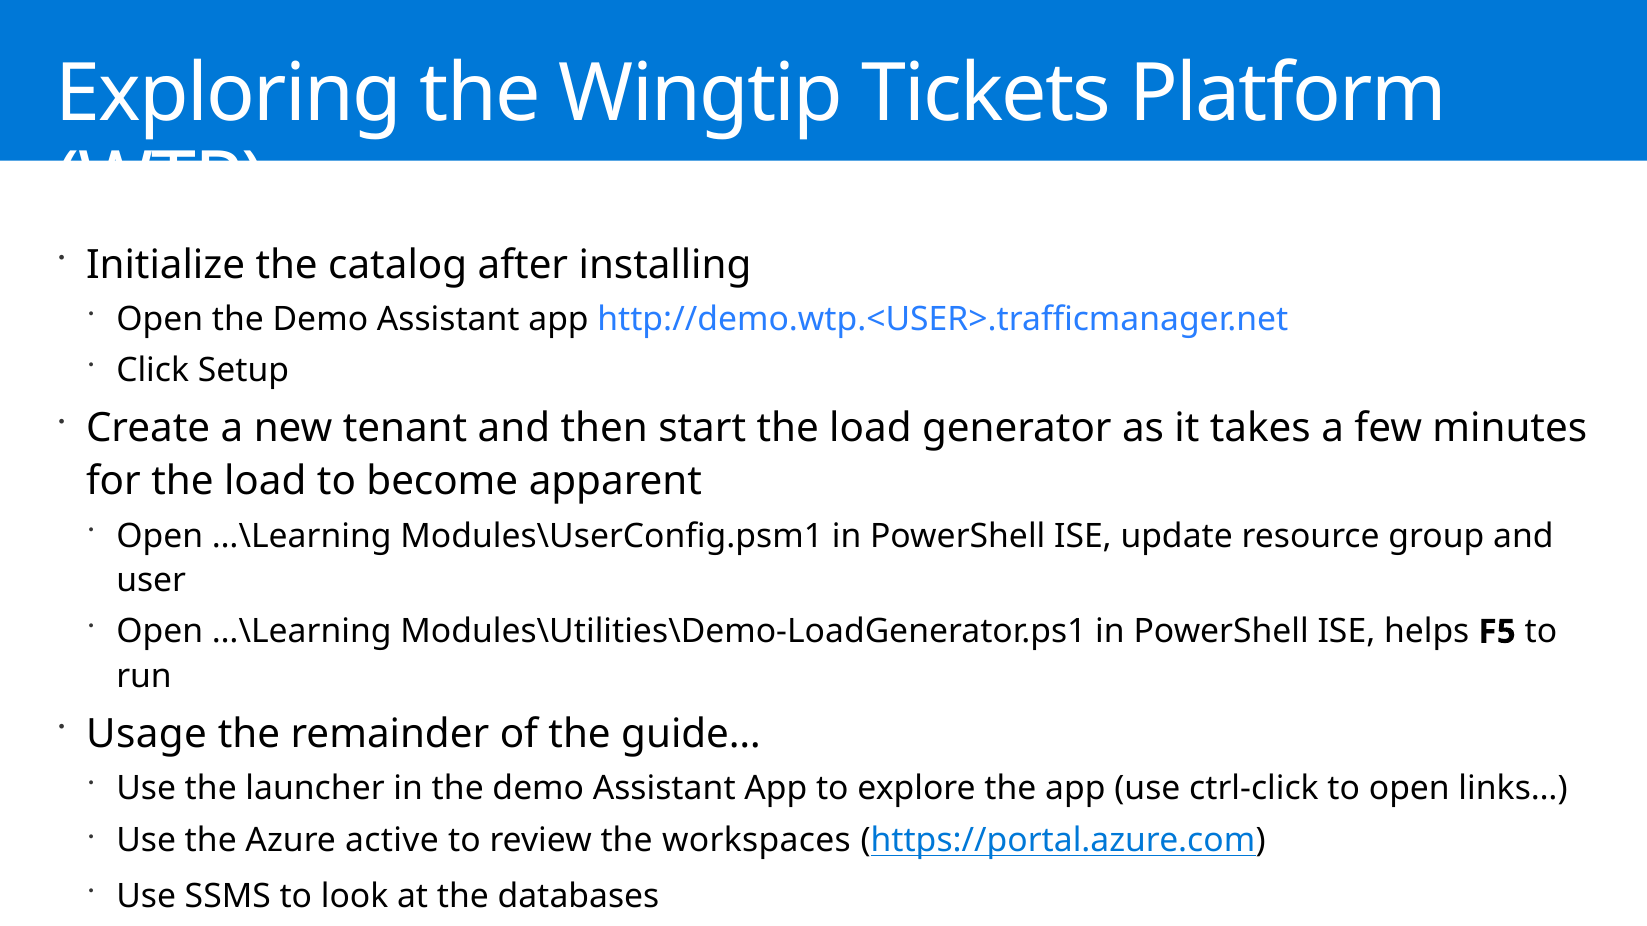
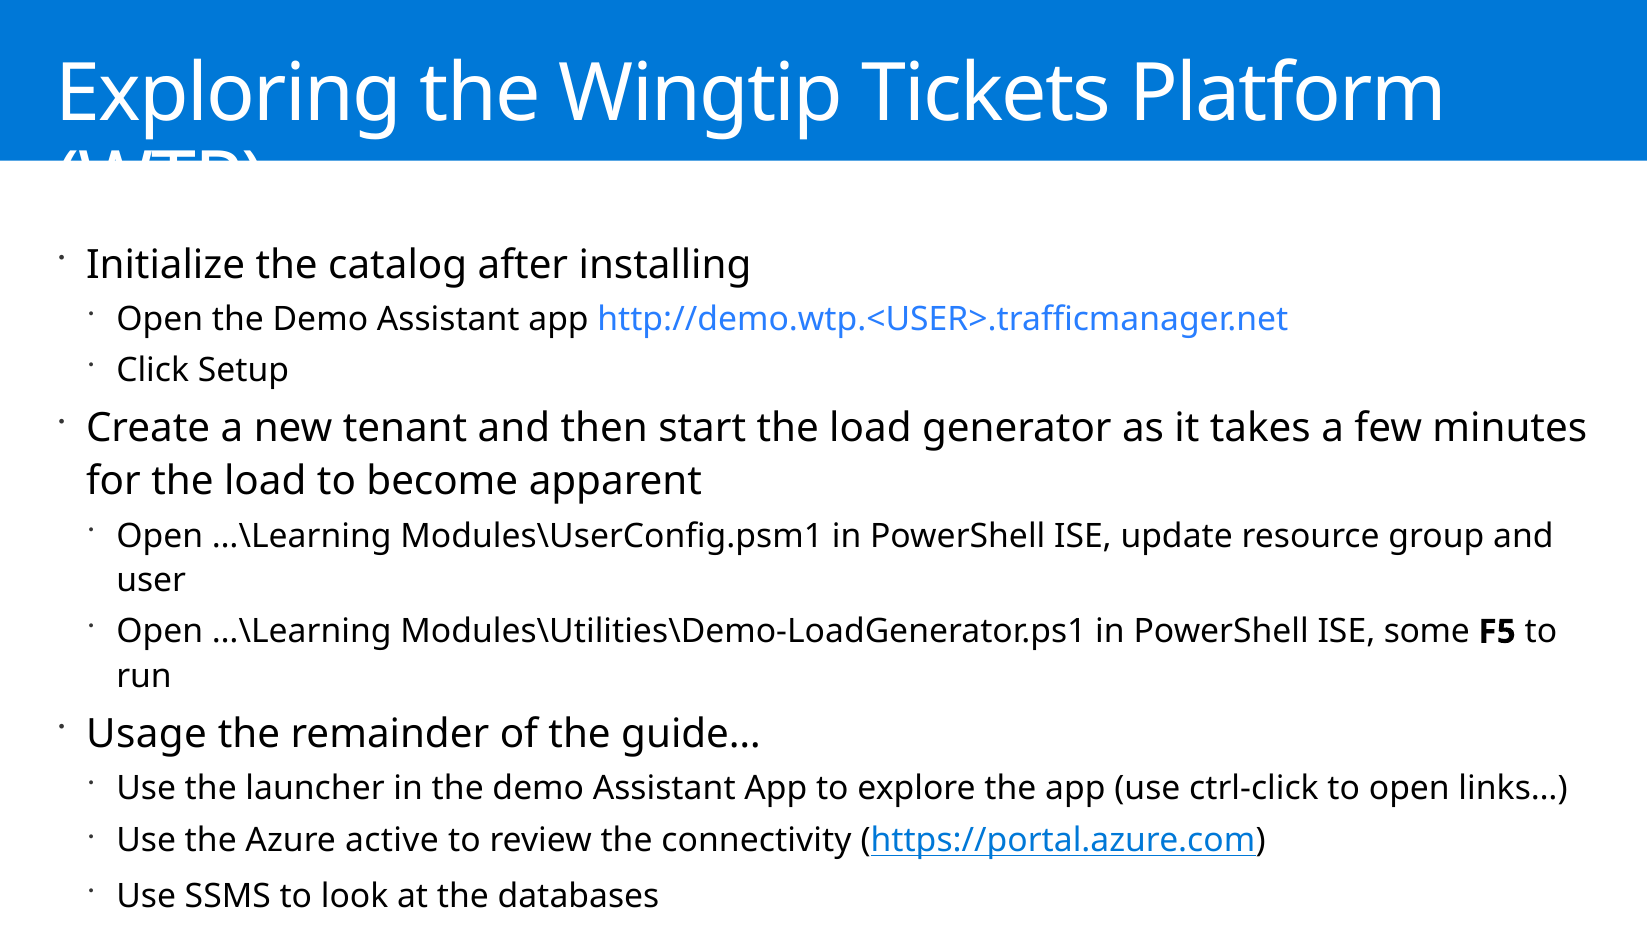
helps: helps -> some (1427, 632)
workspaces: workspaces -> connectivity (756, 840)
